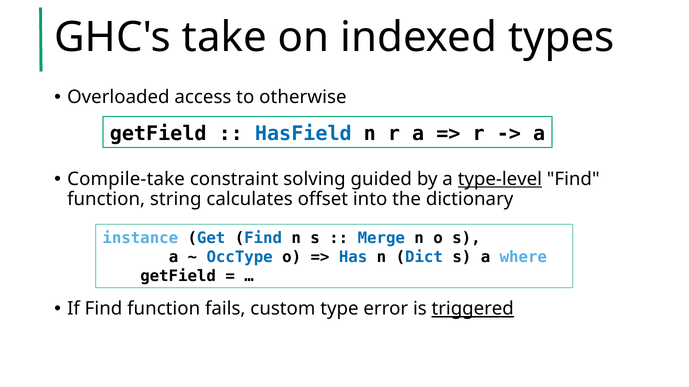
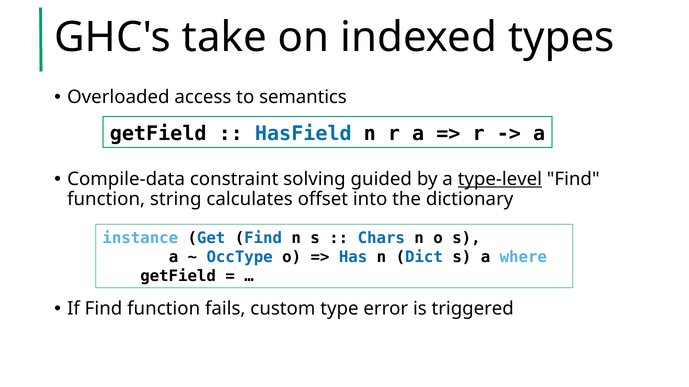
otherwise: otherwise -> semantics (303, 97)
Compile-take: Compile-take -> Compile-data (126, 179)
Merge: Merge -> Chars (381, 238)
triggered underline: present -> none (473, 309)
